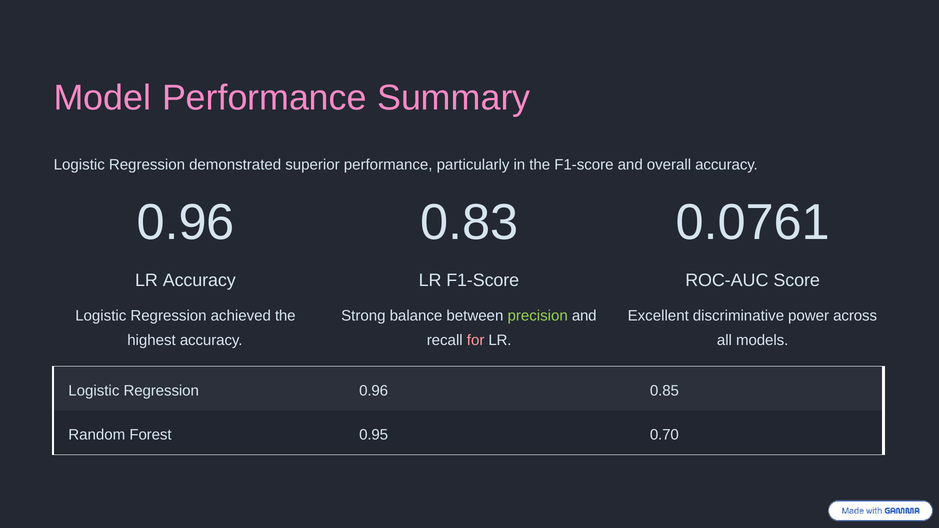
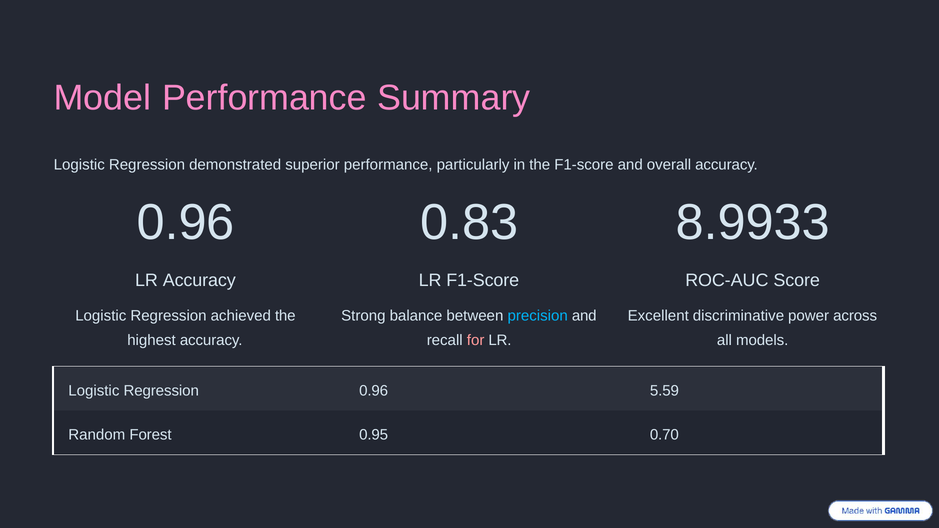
0.0761: 0.0761 -> 8.9933 (753, 223)
precision colour: light green -> light blue (538, 316)
0.85: 0.85 -> 5.59 (664, 391)
